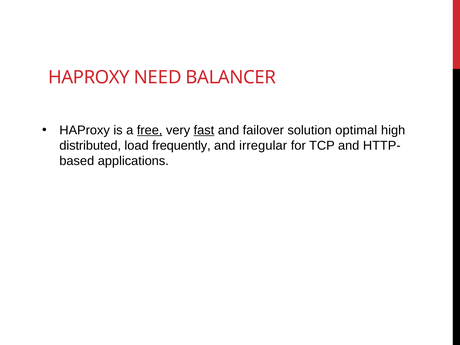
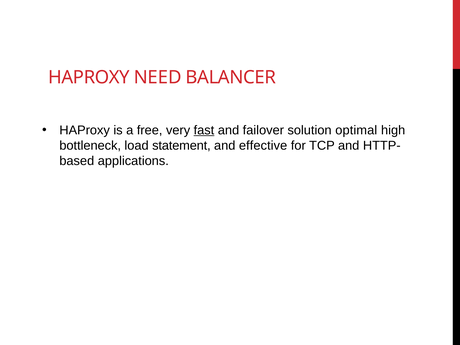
free underline: present -> none (150, 130)
distributed: distributed -> bottleneck (90, 146)
frequently: frequently -> statement (181, 146)
irregular: irregular -> effective (263, 146)
